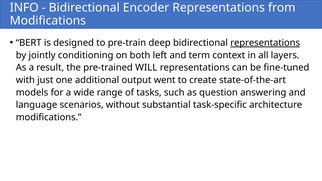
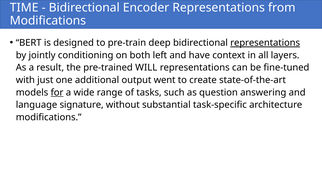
INFO: INFO -> TIME (24, 8)
term: term -> have (199, 55)
for underline: none -> present (57, 92)
scenarios: scenarios -> signature (82, 105)
